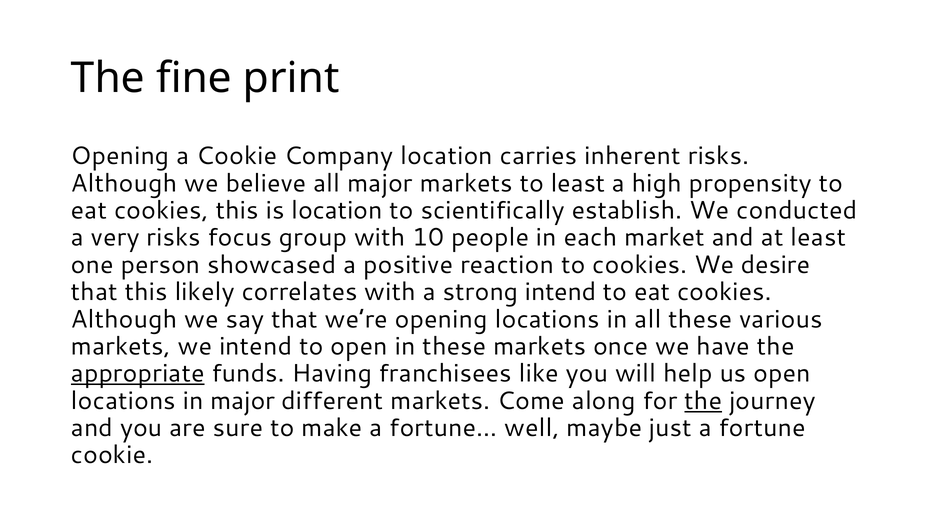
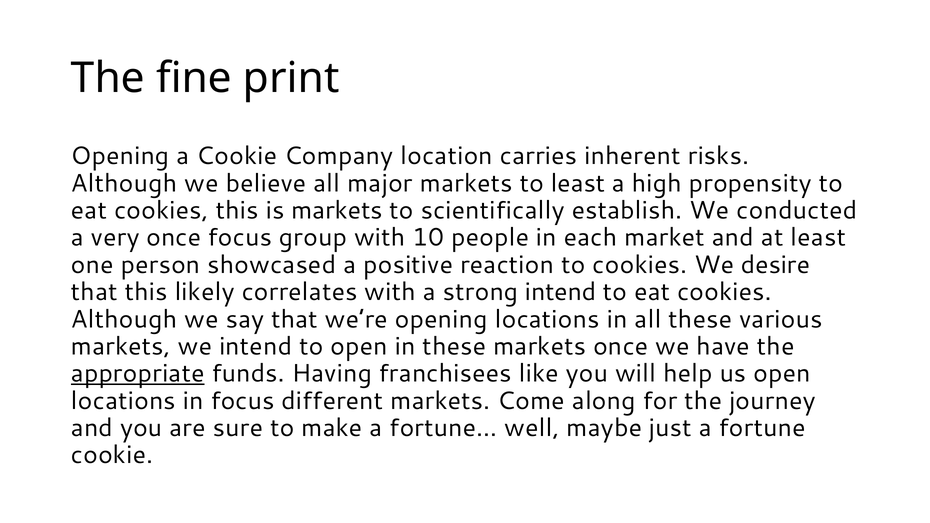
is location: location -> markets (337, 211)
very risks: risks -> once (174, 238)
in major: major -> focus (243, 401)
the underline: present -> none (703, 401)
